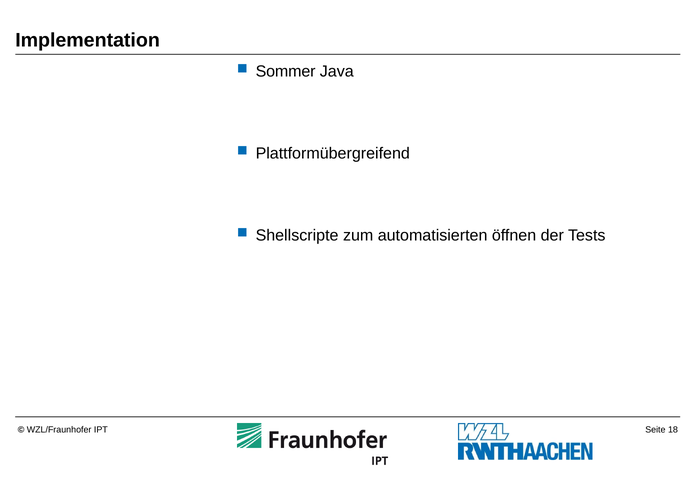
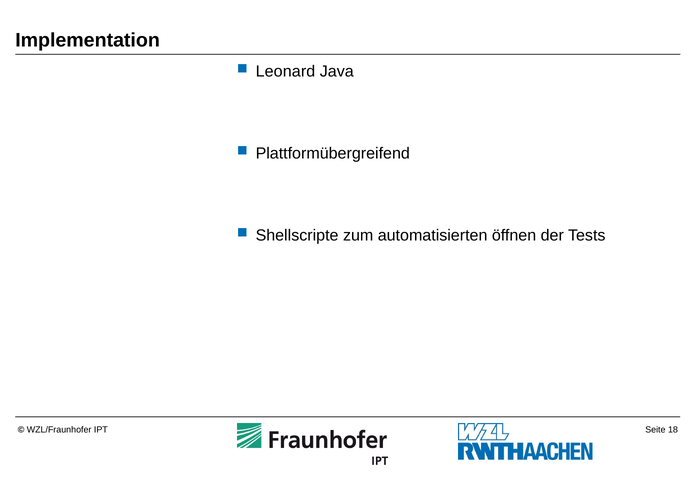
Sommer: Sommer -> Leonard (285, 71)
